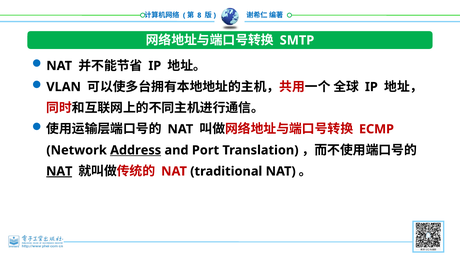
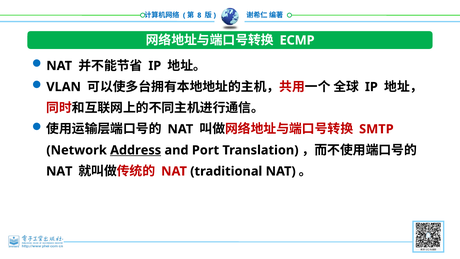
SMTP: SMTP -> ECMP (297, 40)
ECMP: ECMP -> SMTP (376, 129)
NAT underline: present -> none (59, 171)
